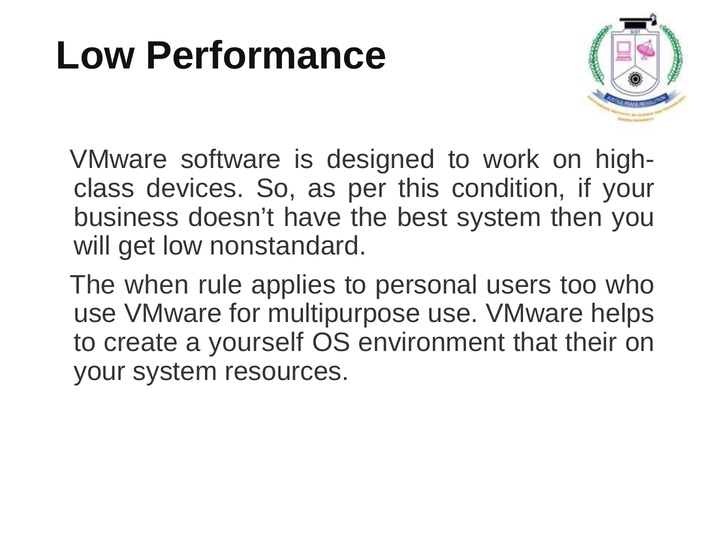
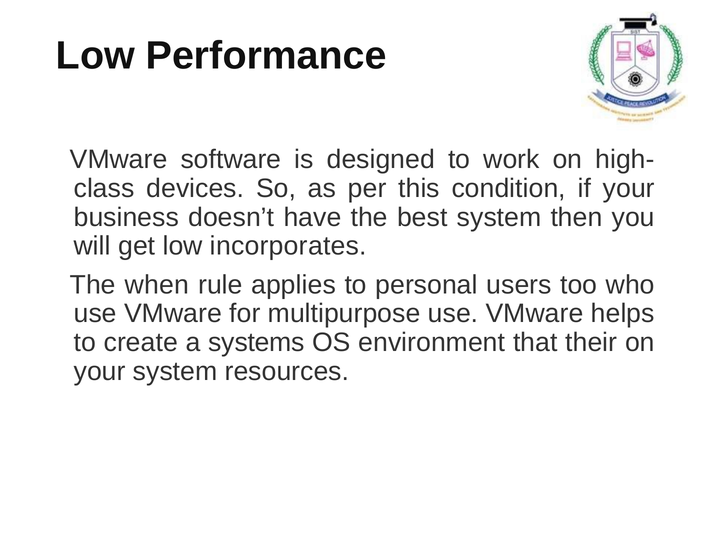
nonstandard: nonstandard -> incorporates (288, 246)
yourself: yourself -> systems (256, 343)
